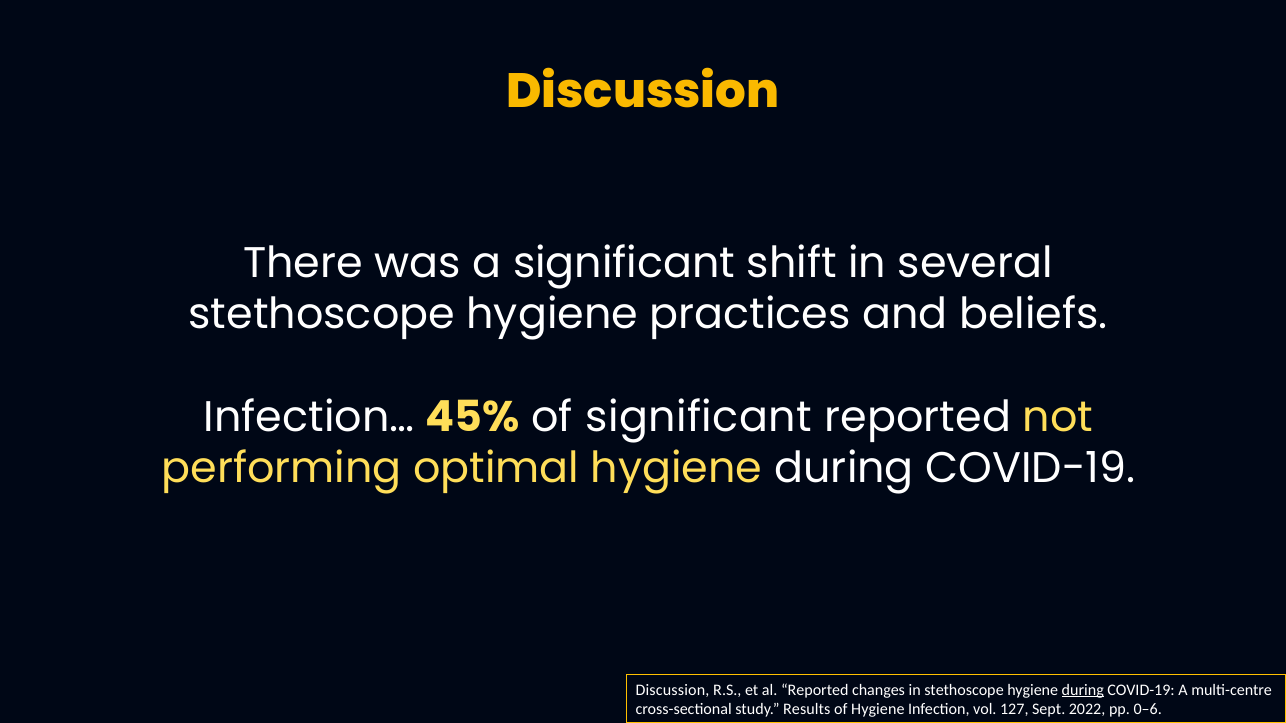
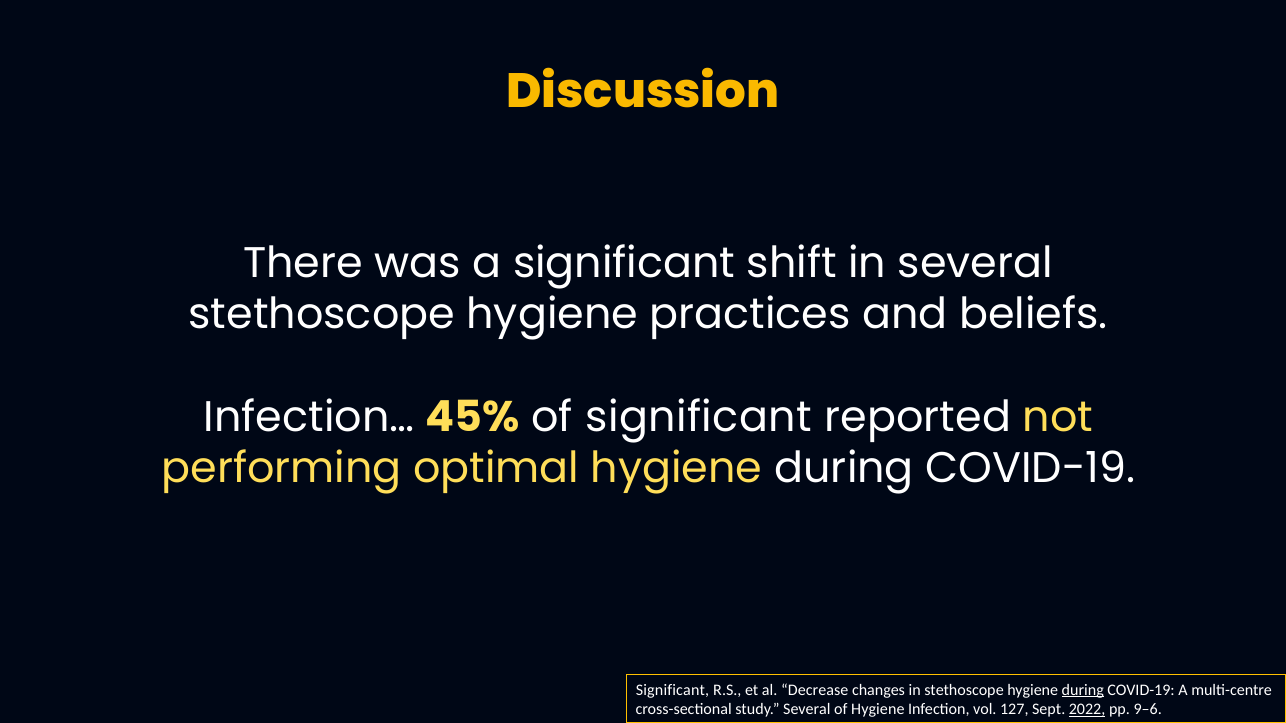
Discussion: Discussion -> Significant (672, 690)
al Reported: Reported -> Decrease (815, 690)
study Results: Results -> Several (807, 709)
2022 underline: none -> present (1087, 709)
0–6: 0–6 -> 9–6 (1148, 709)
